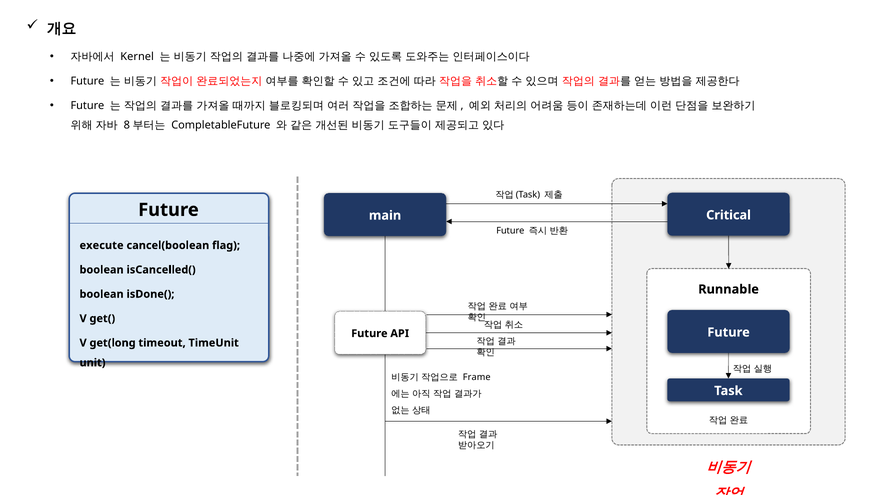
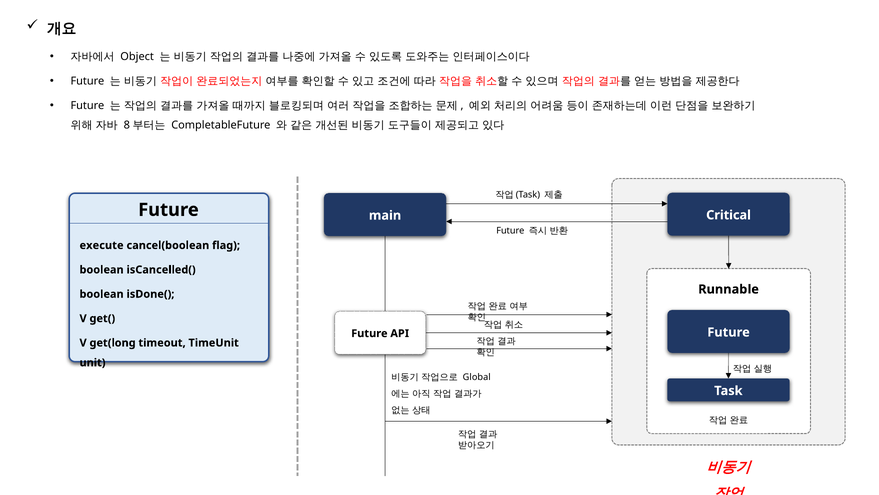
Kernel: Kernel -> Object (137, 57)
Frame: Frame -> Global (477, 377)
